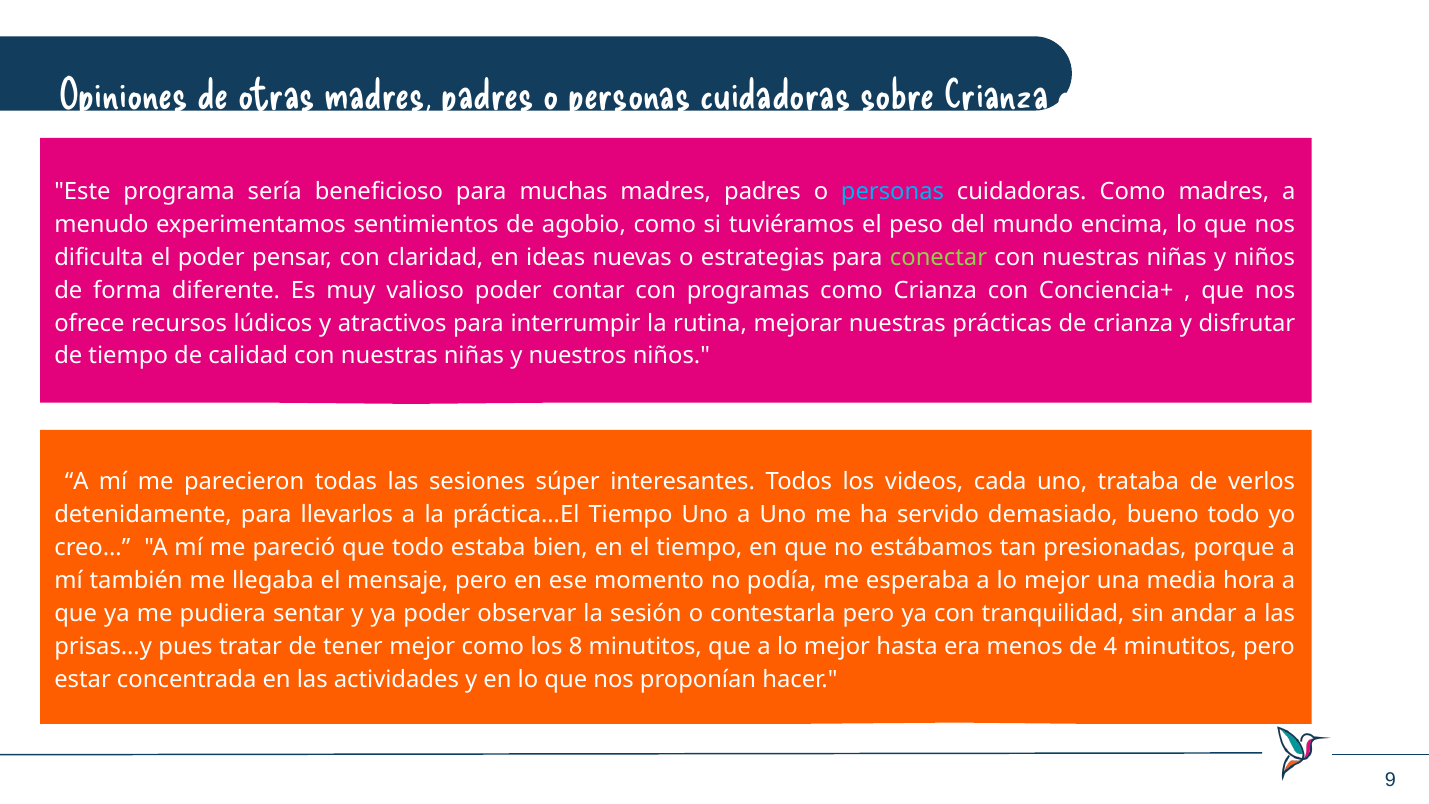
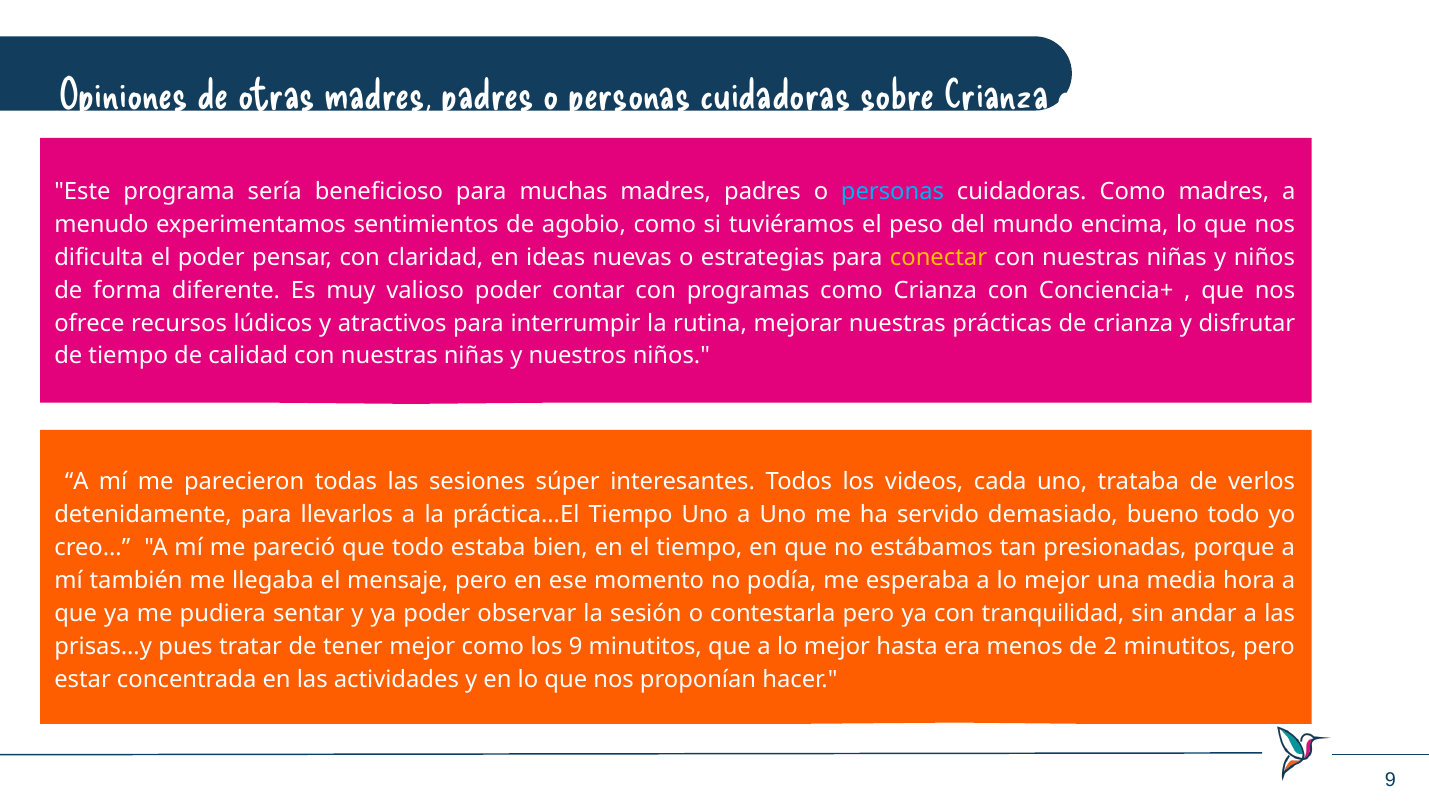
conectar colour: light green -> yellow (939, 257)
los 8: 8 -> 9 (576, 646)
4: 4 -> 2 (1110, 646)
